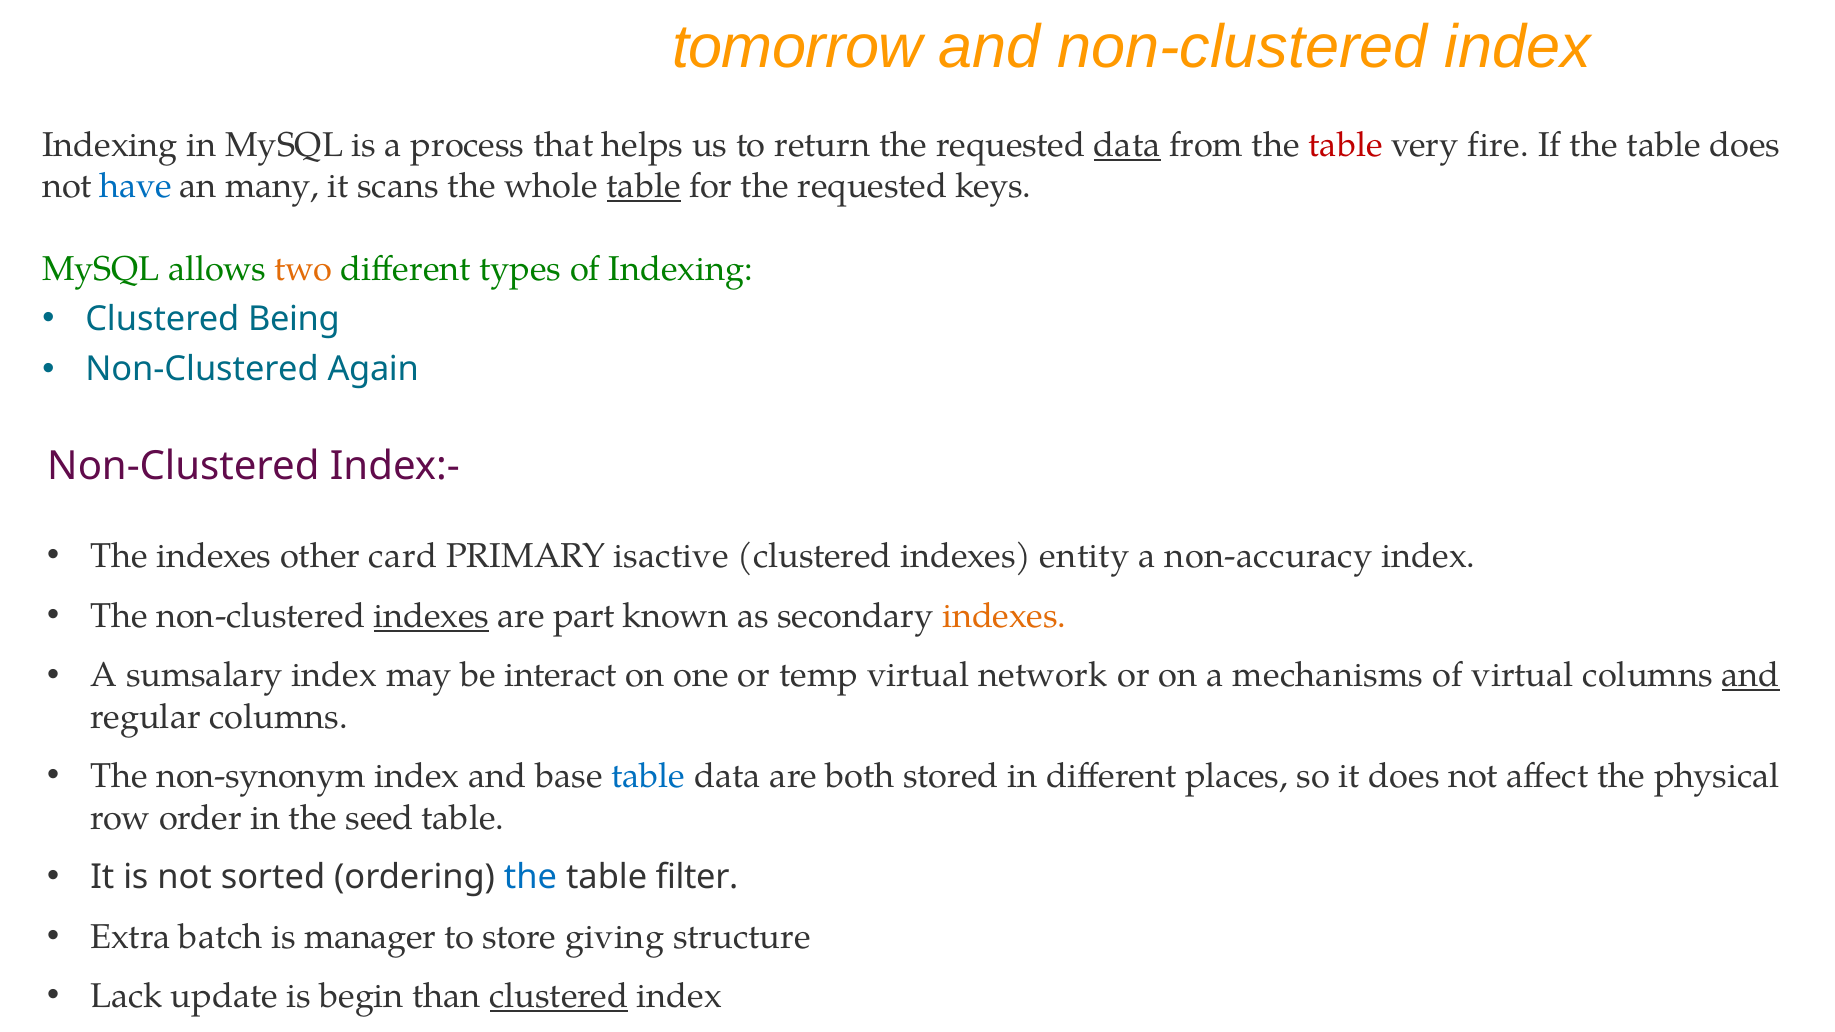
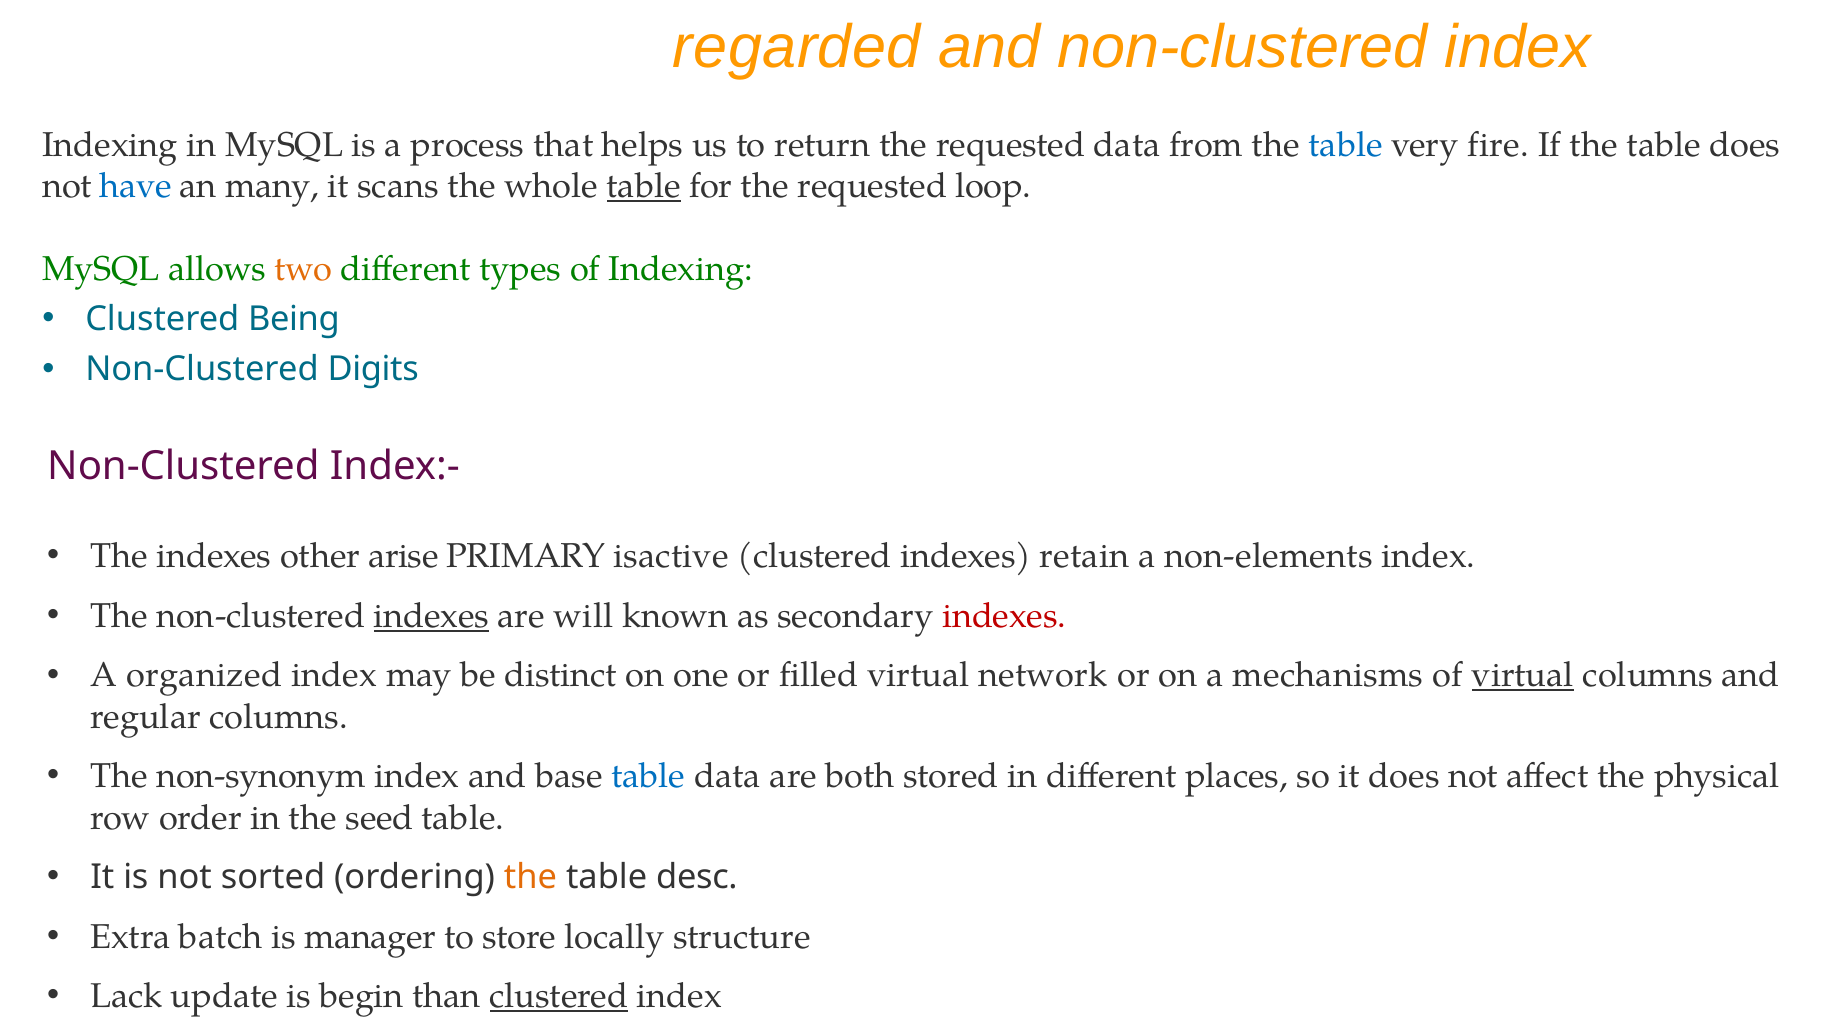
tomorrow: tomorrow -> regarded (797, 48)
data underline: present -> none (1127, 145)
table colour: red -> blue (1346, 145)
keys: keys -> loop (993, 186)
Again: Again -> Digits (373, 370)
card: card -> arise (403, 556)
entity: entity -> retain (1085, 556)
non-accuracy: non-accuracy -> non-elements (1269, 556)
part: part -> will (584, 616)
indexes colour: orange -> red (1004, 616)
sumsalary: sumsalary -> organized (204, 676)
interact: interact -> distinct (561, 676)
temp: temp -> filled (819, 676)
virtual underline: none -> present (1523, 676)
and underline: present -> none (1751, 676)
the colour: blue -> orange (530, 877)
filter: filter -> desc (697, 877)
giving: giving -> locally (615, 937)
